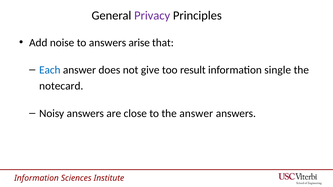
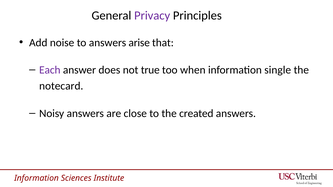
Each colour: blue -> purple (50, 70)
give: give -> true (150, 70)
result: result -> when (193, 70)
the answer: answer -> created (196, 114)
